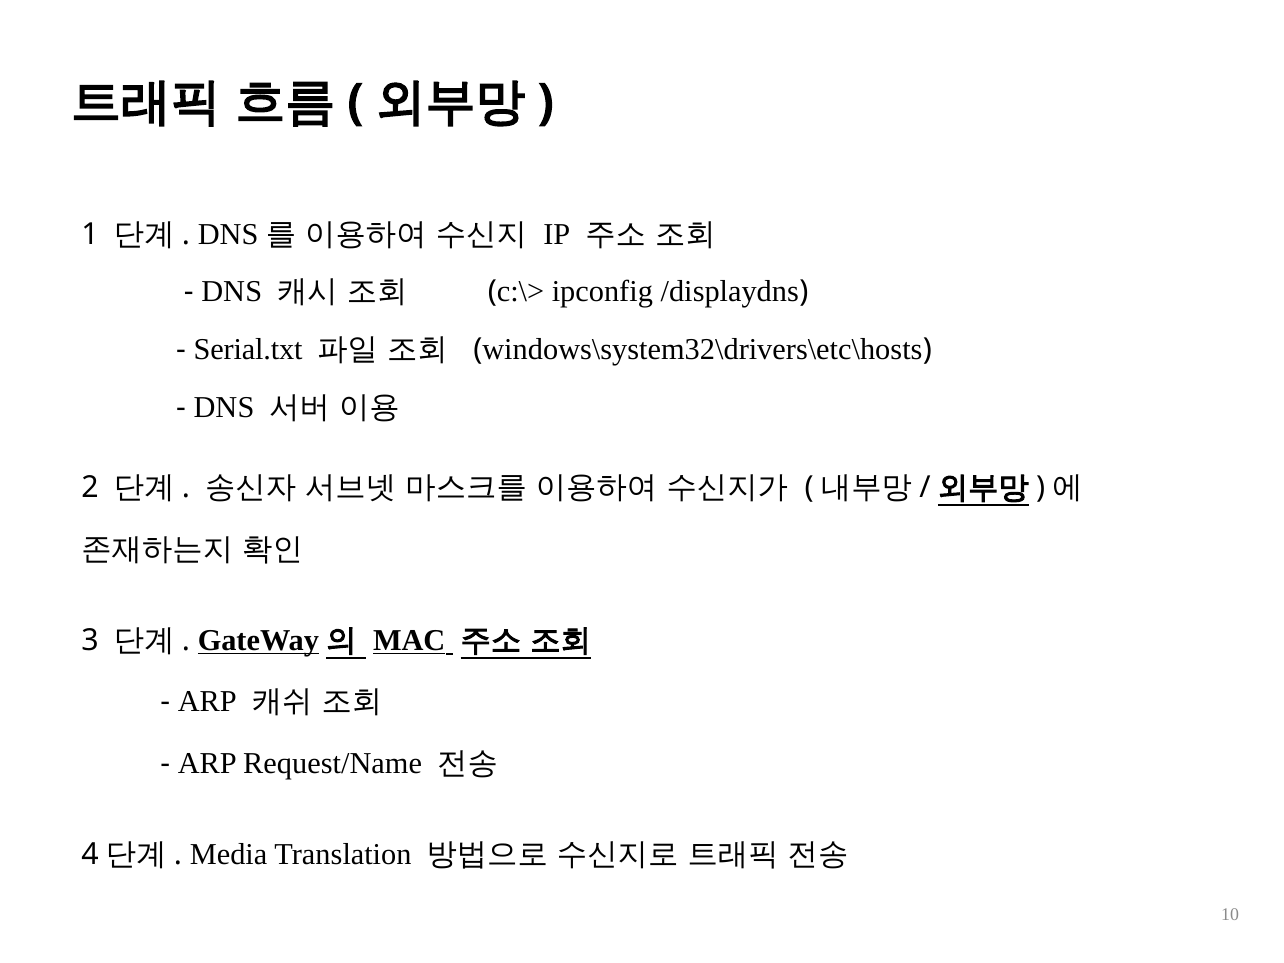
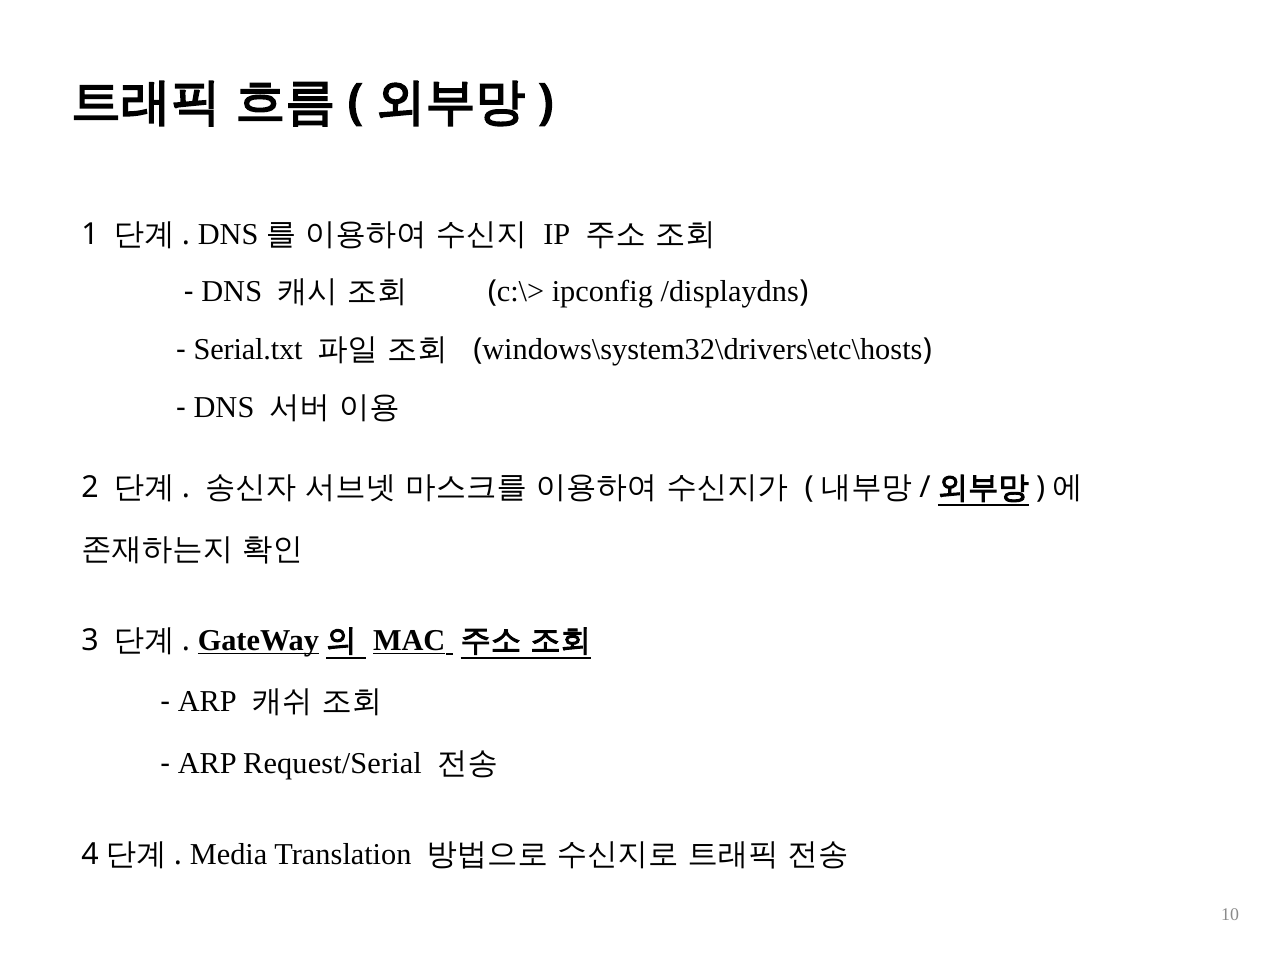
Request/Name: Request/Name -> Request/Serial (333, 763)
